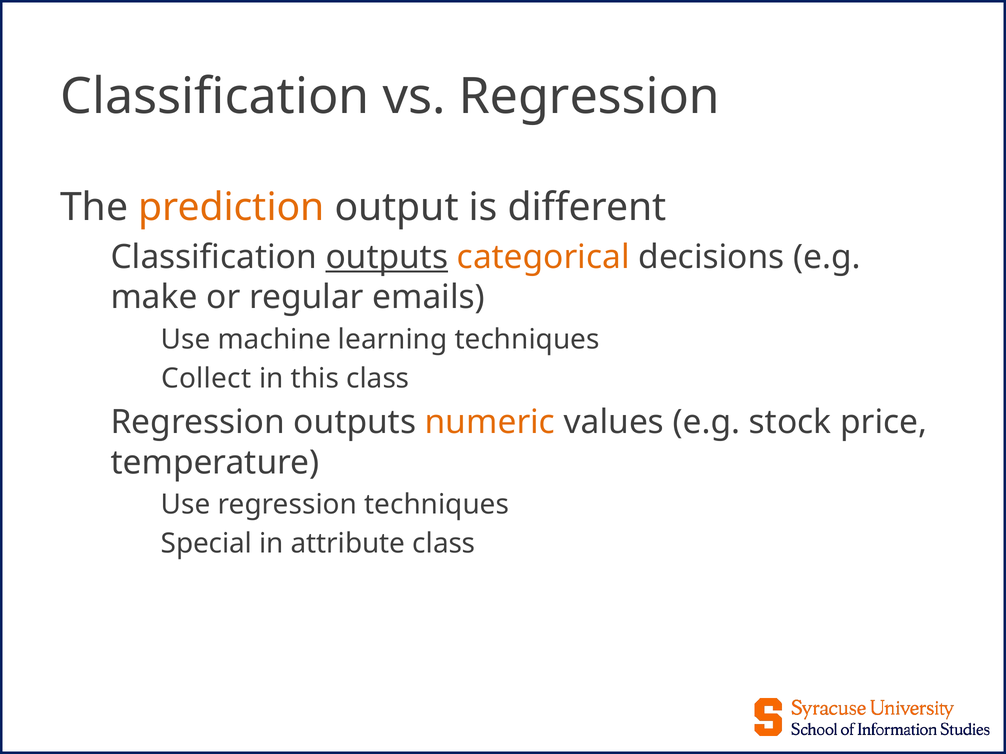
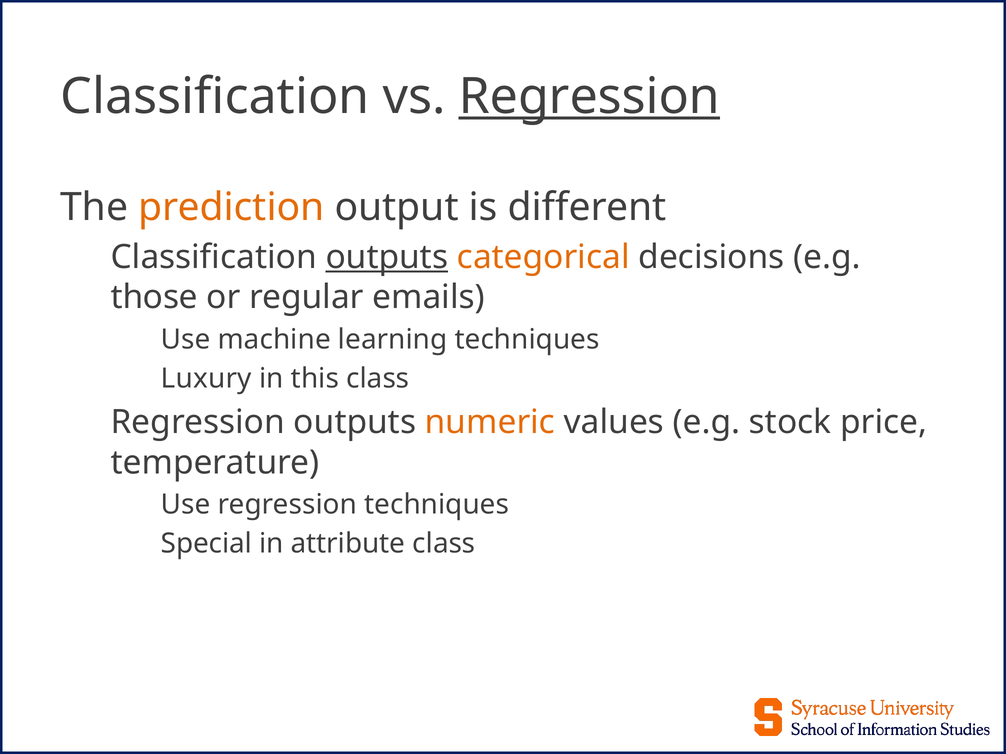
Regression underline: none -> present (589, 97)
make: make -> those (154, 297)
Collect: Collect -> Luxury (206, 379)
